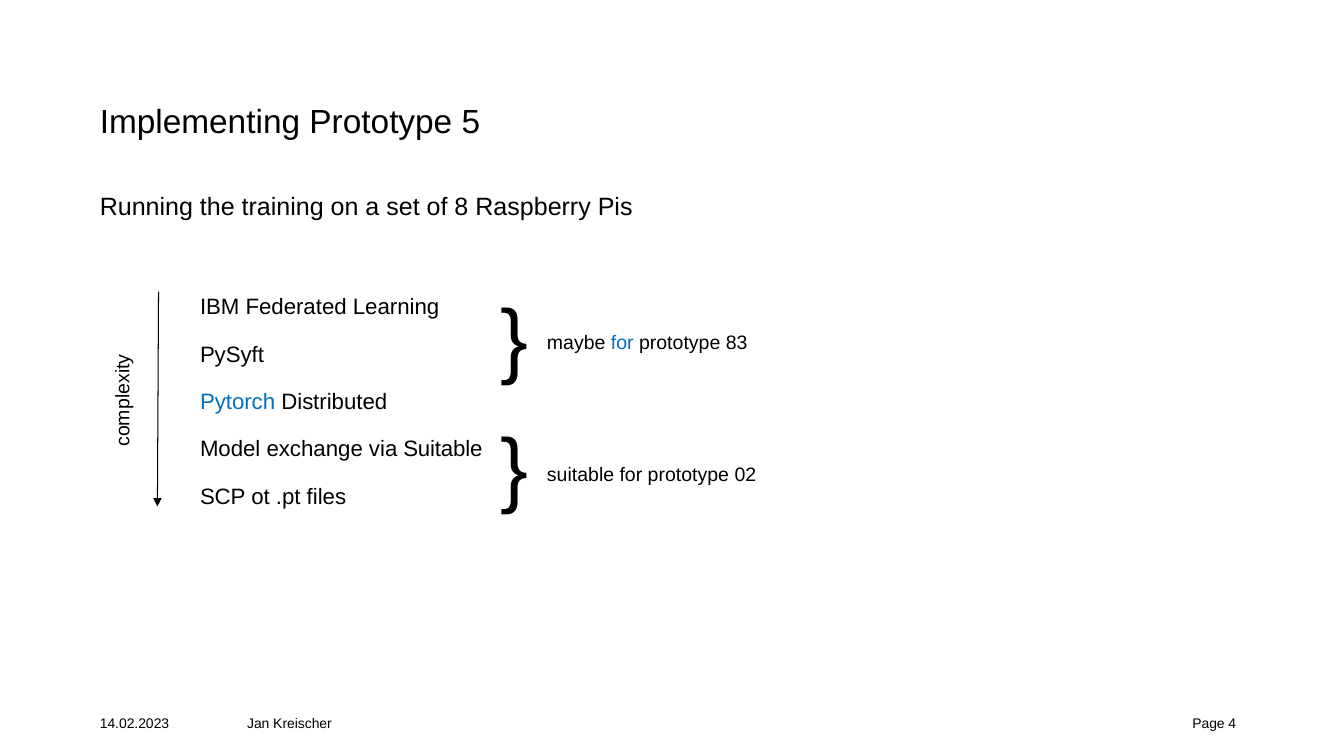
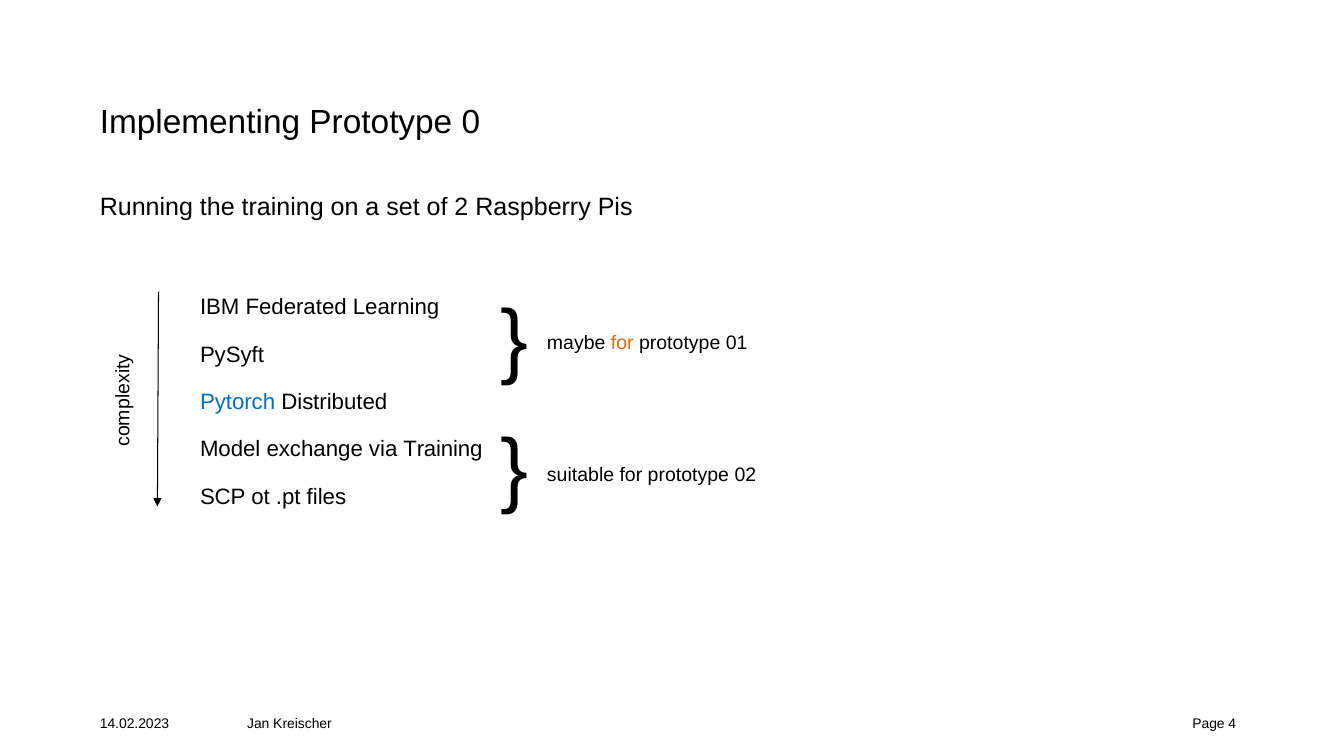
5: 5 -> 0 (471, 122)
8: 8 -> 2 (461, 207)
for colour: blue -> orange (622, 344)
83: 83 -> 01 (737, 344)
via Suitable: Suitable -> Training (443, 450)
